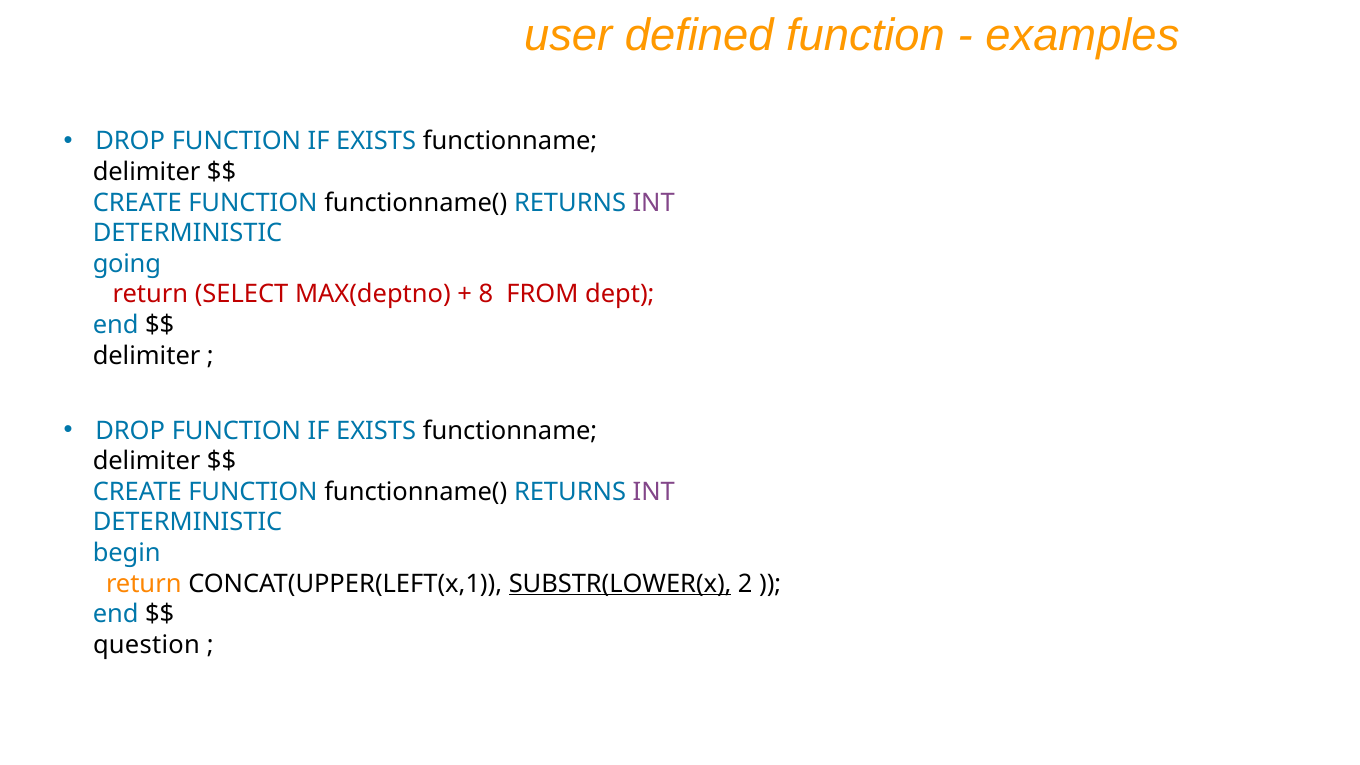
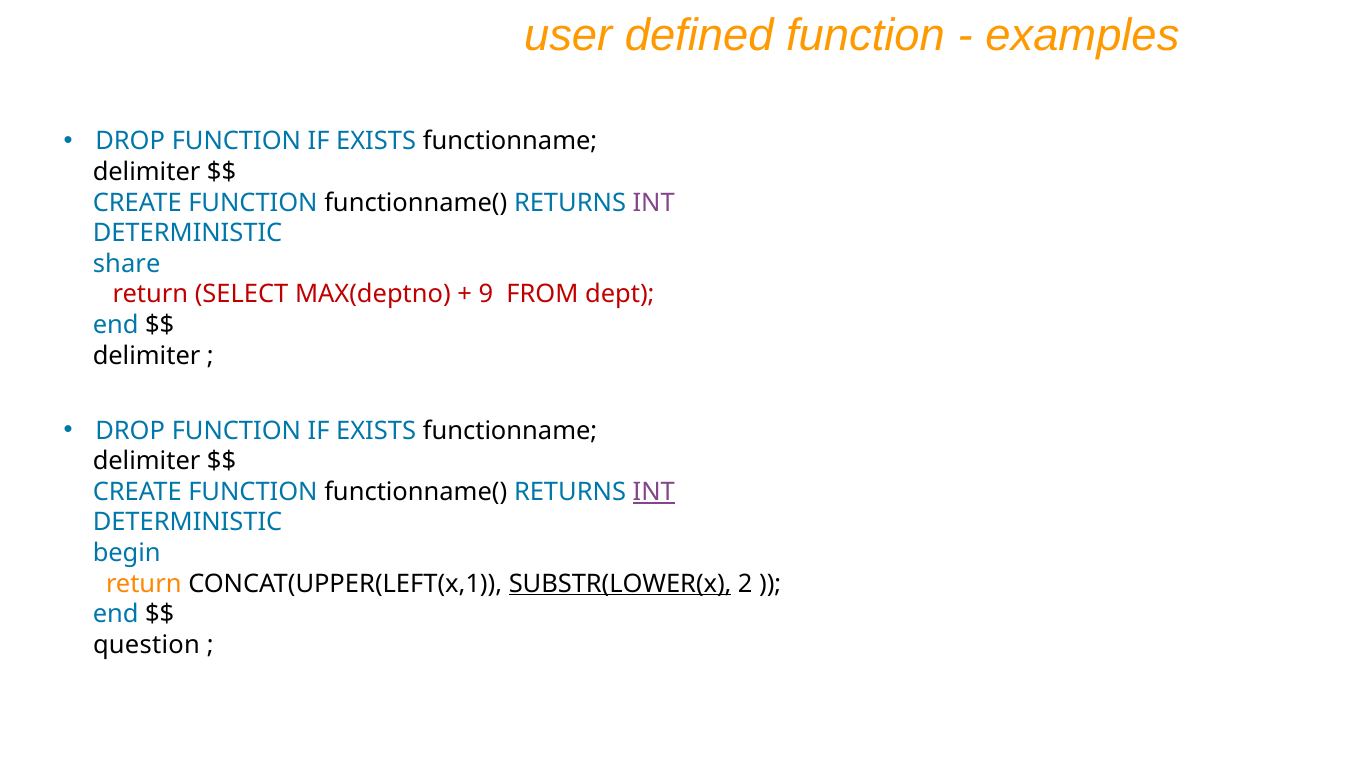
going: going -> share (127, 264)
8: 8 -> 9 (486, 294)
INT underline: none -> present (654, 492)
